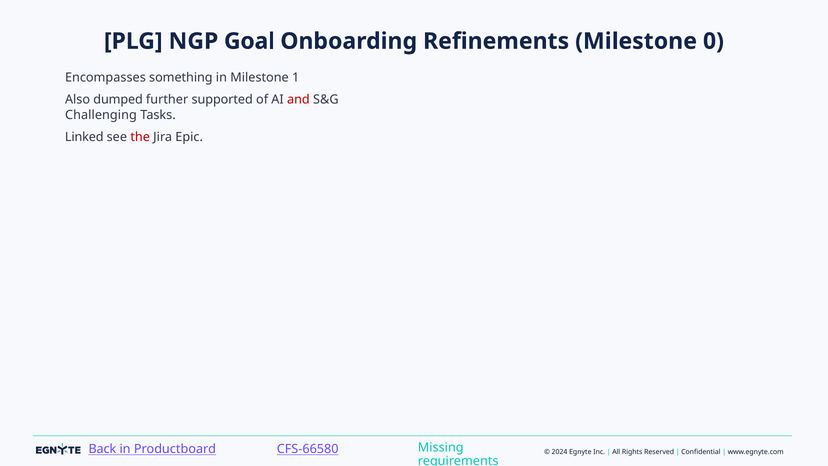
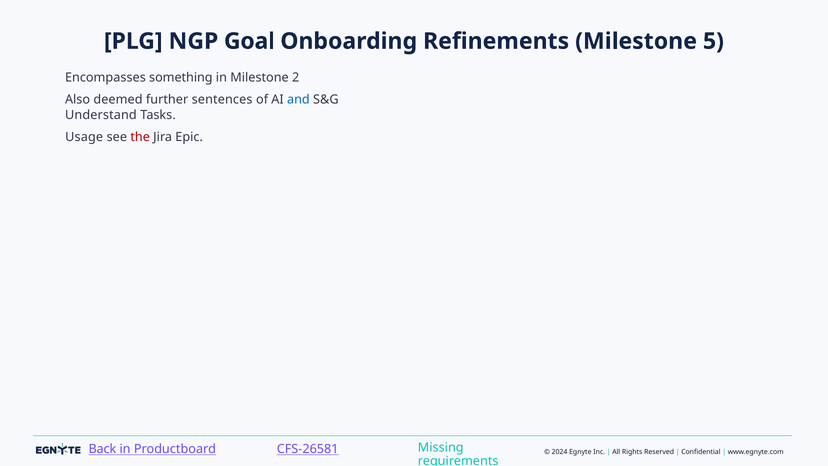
0: 0 -> 5 (713, 41)
1: 1 -> 2 (296, 78)
dumped: dumped -> deemed (118, 100)
supported: supported -> sentences (222, 100)
and colour: red -> blue (298, 100)
Challenging: Challenging -> Understand (101, 115)
Linked: Linked -> Usage (84, 137)
CFS-66580: CFS-66580 -> CFS-26581 (308, 449)
